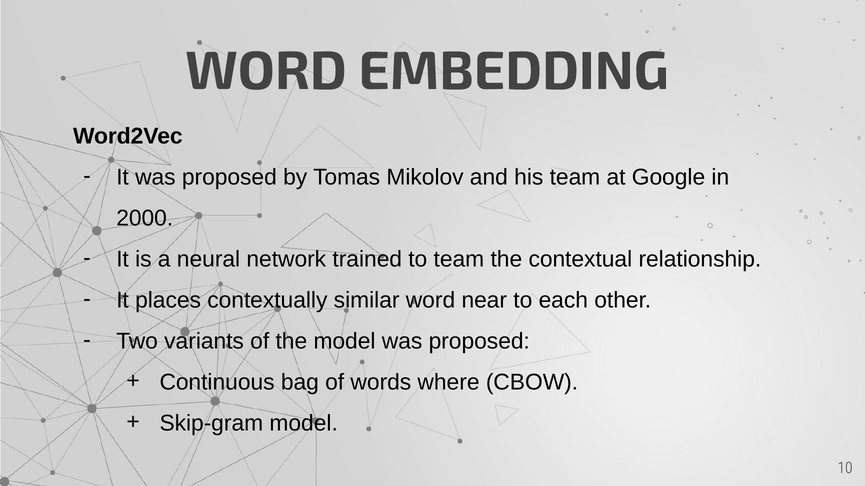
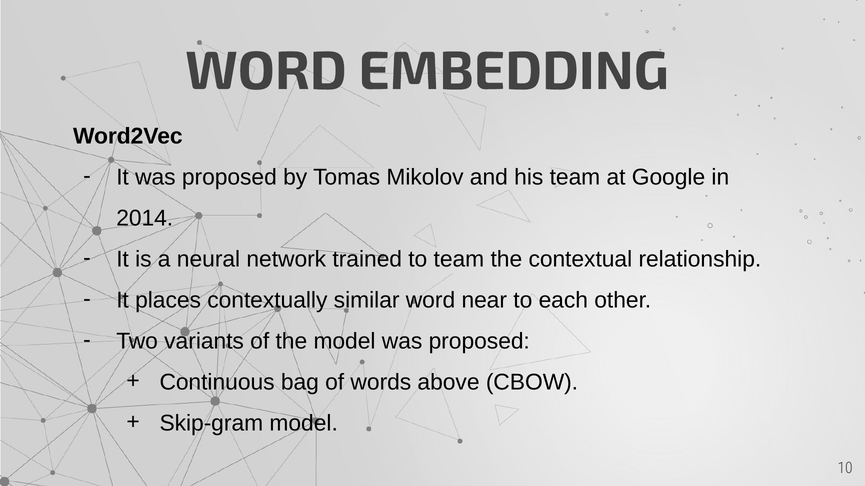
2000: 2000 -> 2014 (145, 218)
where: where -> above (449, 383)
